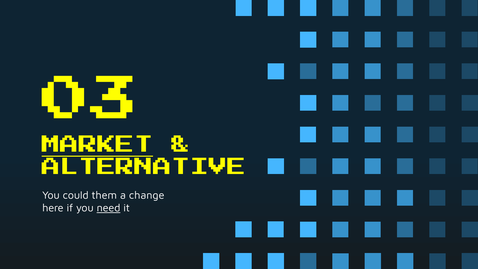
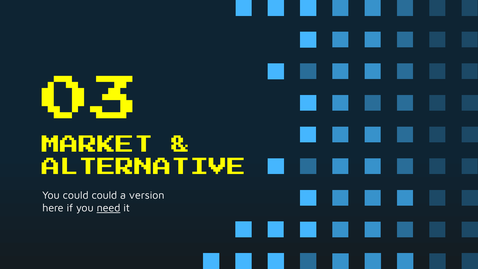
MARKET underline: present -> none (97, 148)
could them: them -> could (104, 195)
change: change -> version (147, 195)
